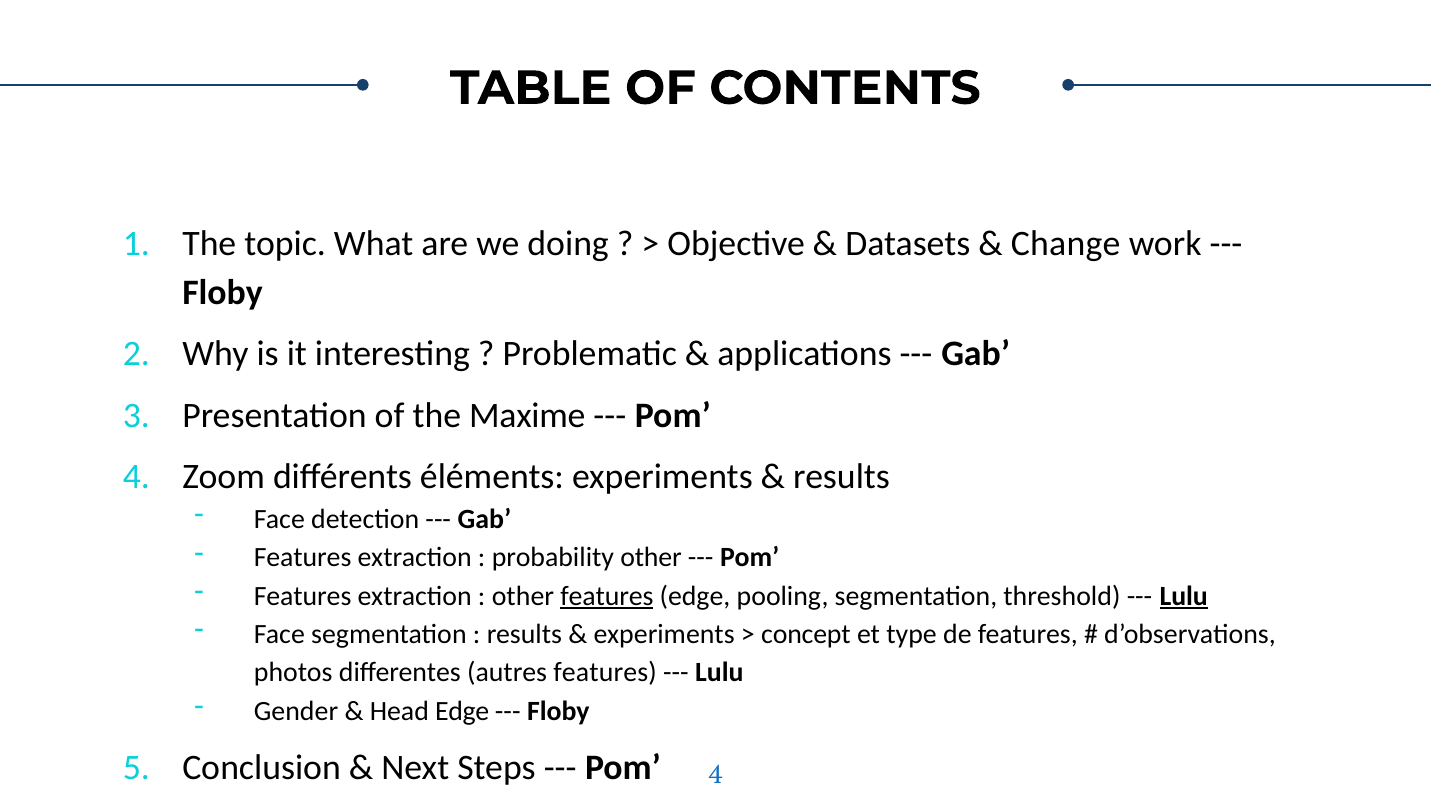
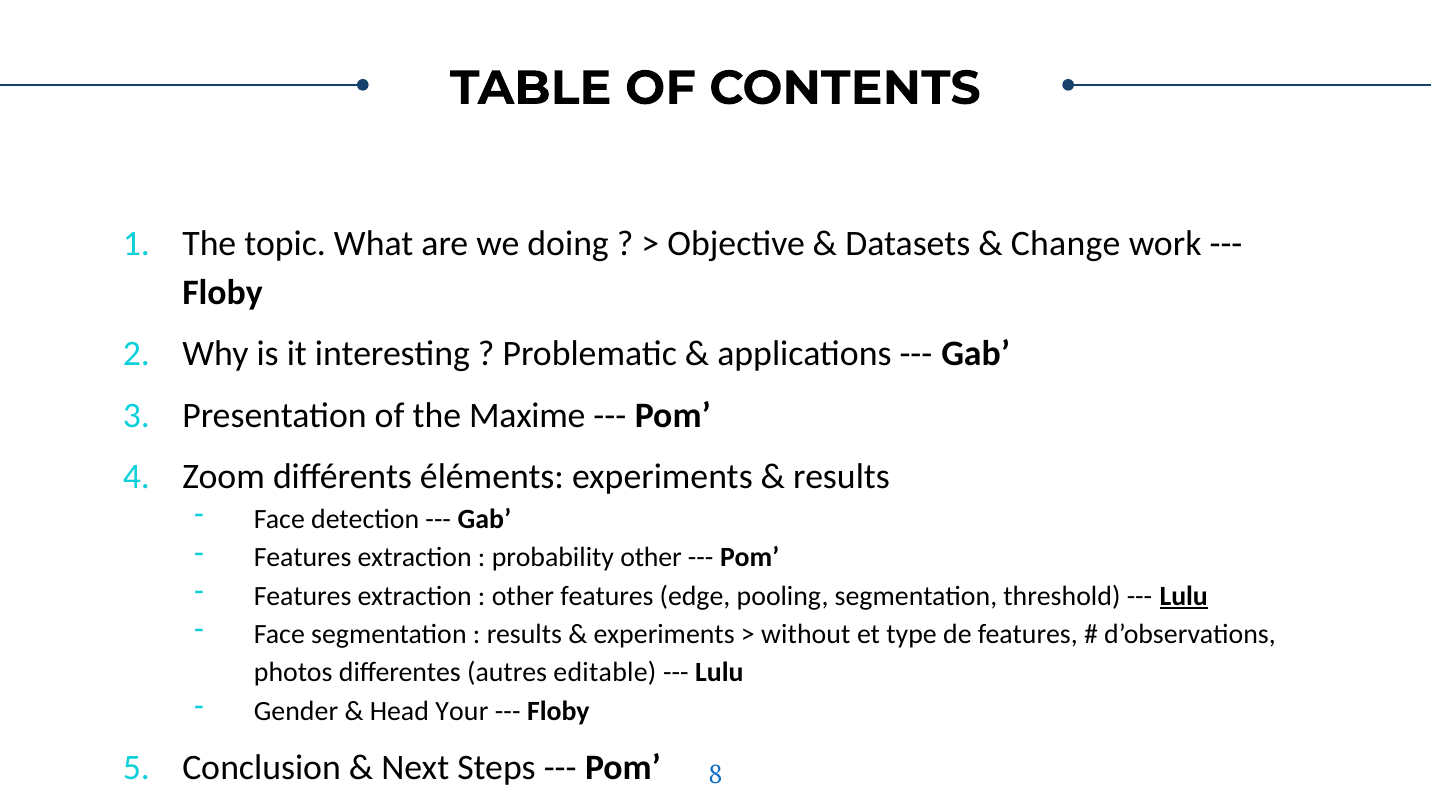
features underline: present -> none (607, 596)
concept: concept -> without (806, 634)
autres features: features -> editable (605, 673)
Head Edge: Edge -> Your (462, 711)
4: 4 -> 8 (716, 775)
